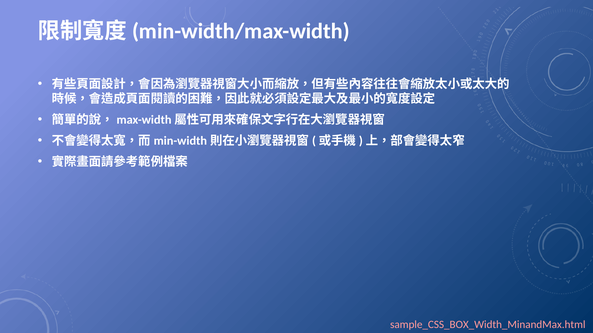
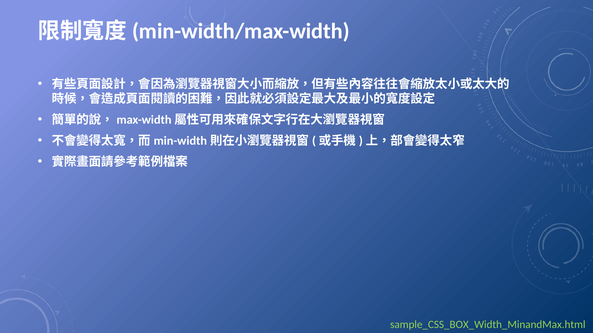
sample_CSS_BOX_Width_MinandMax.html colour: pink -> light green (488, 325)
